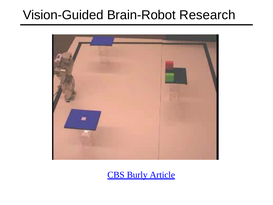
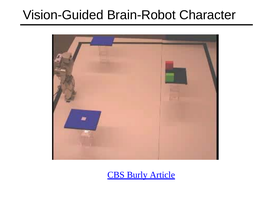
Research: Research -> Character (208, 15)
